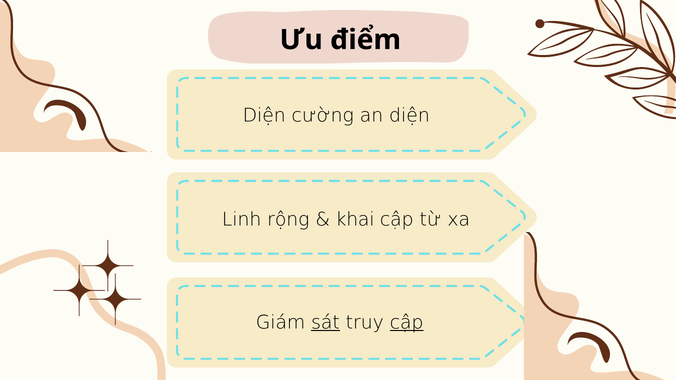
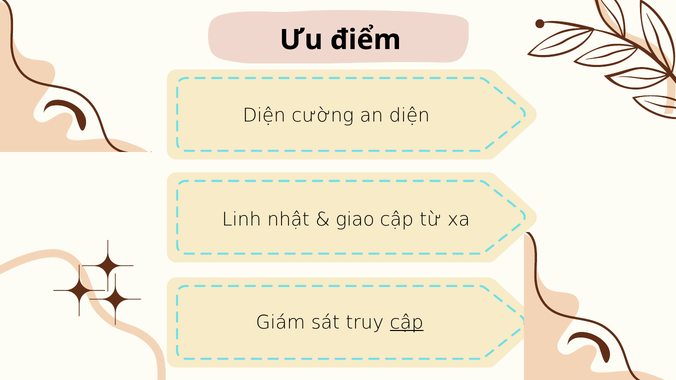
rộng: rộng -> nhật (288, 220)
khai: khai -> giao (355, 220)
sát underline: present -> none (326, 323)
